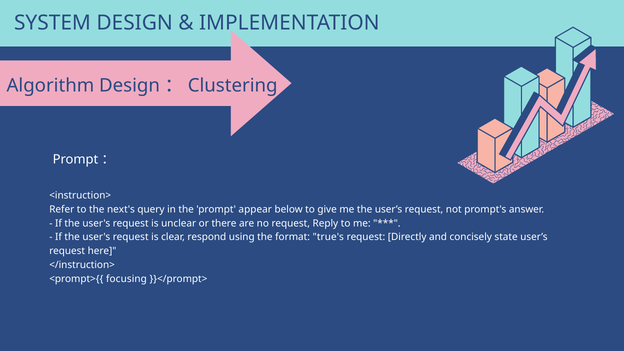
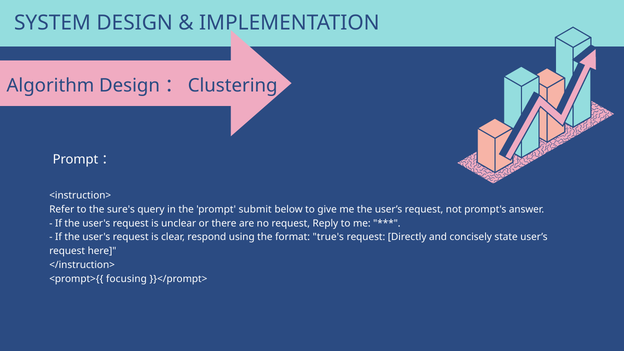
next's: next's -> sure's (121, 209)
appear: appear -> submit (255, 209)
